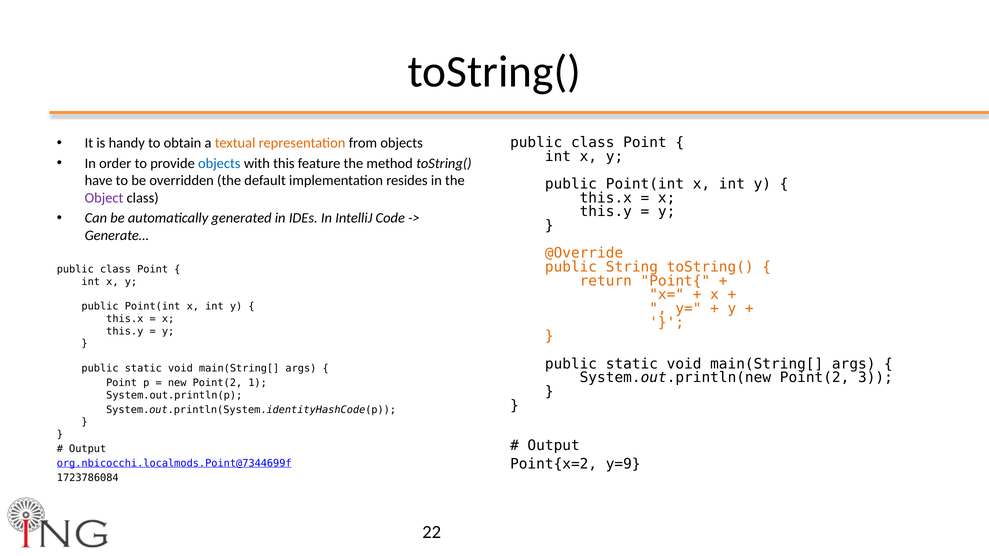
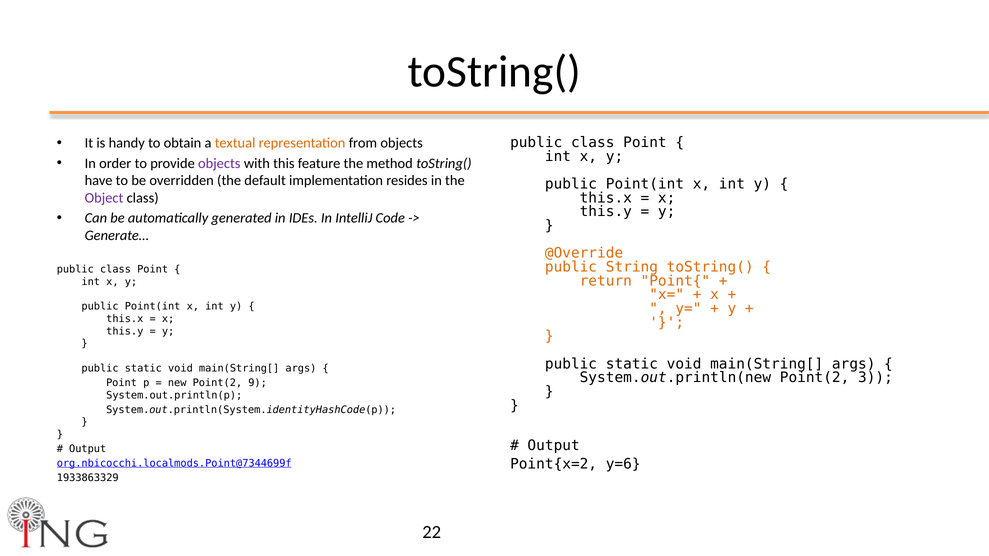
objects colour: blue -> purple (219, 163)
1: 1 -> 9 (258, 383)
y=9: y=9 -> y=6 (623, 464)
1723786084: 1723786084 -> 1933863329 (88, 478)
